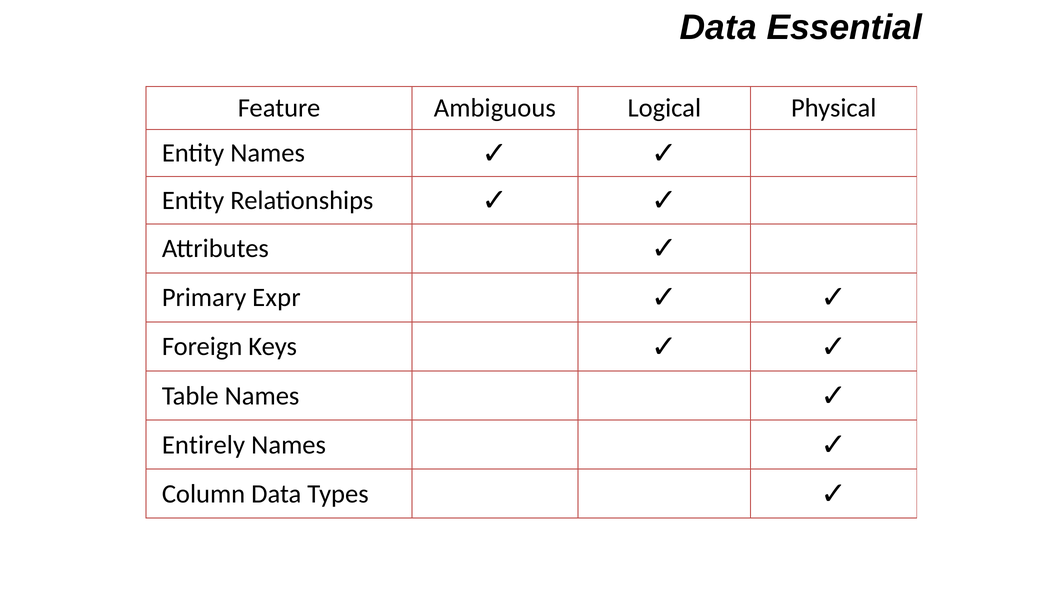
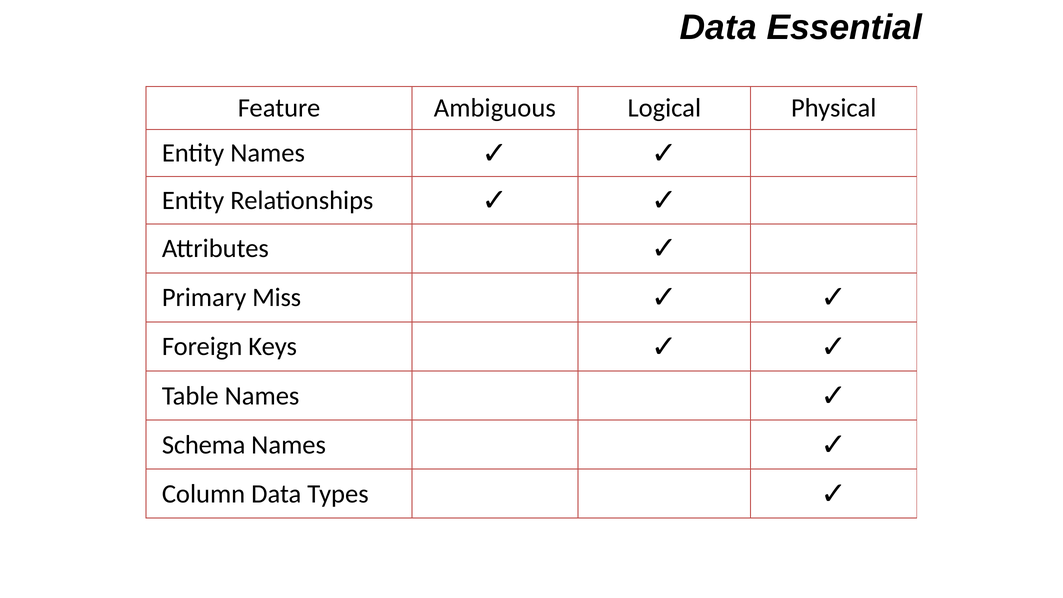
Expr: Expr -> Miss (277, 298)
Entirely: Entirely -> Schema (204, 445)
